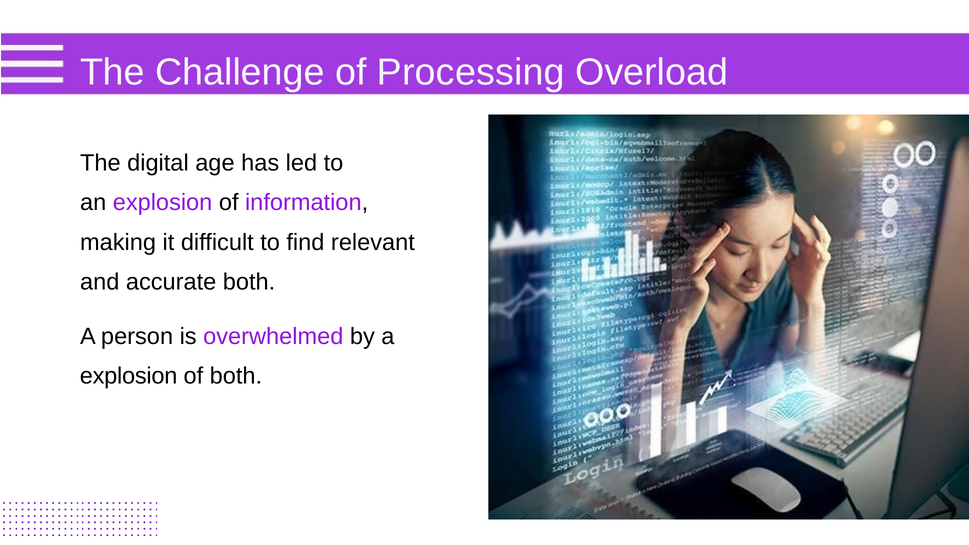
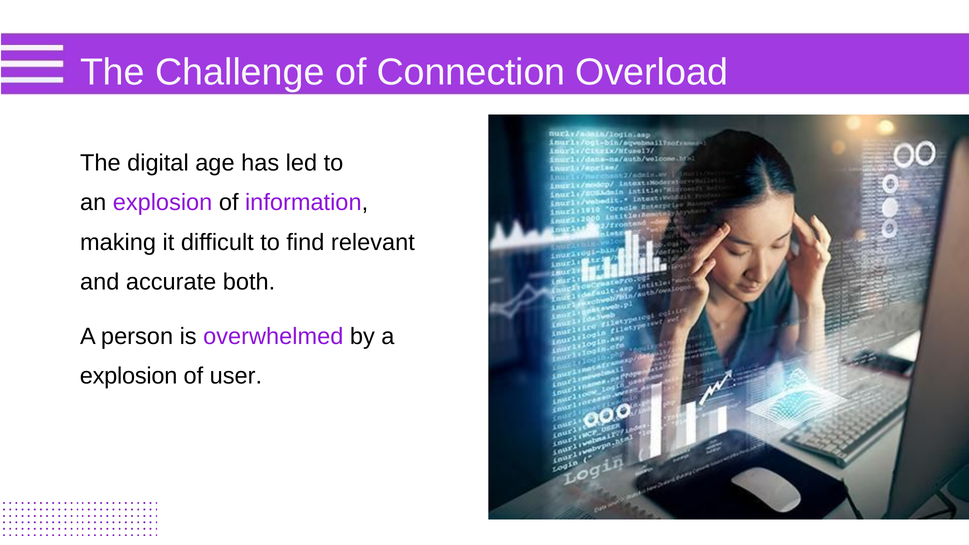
Processing: Processing -> Connection (471, 72)
of both: both -> user (236, 376)
